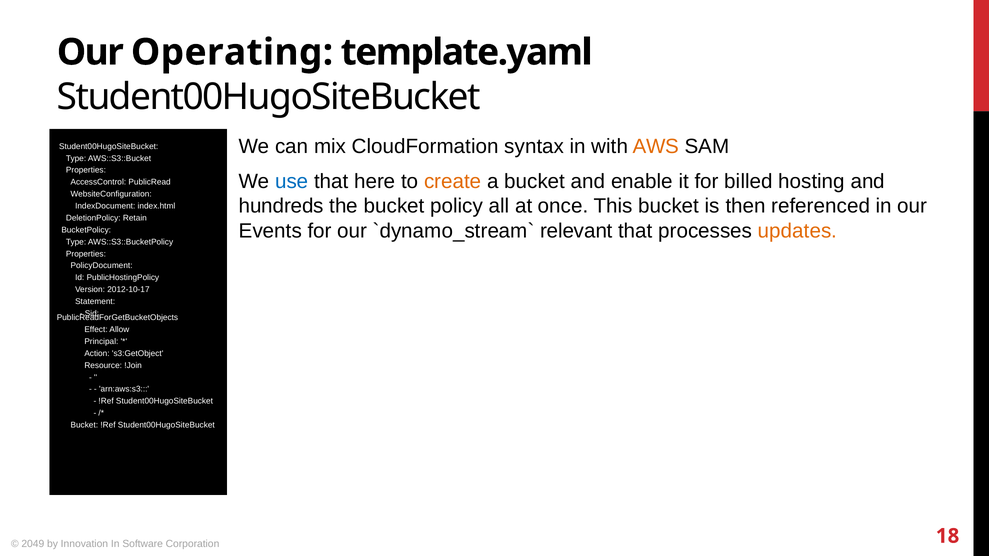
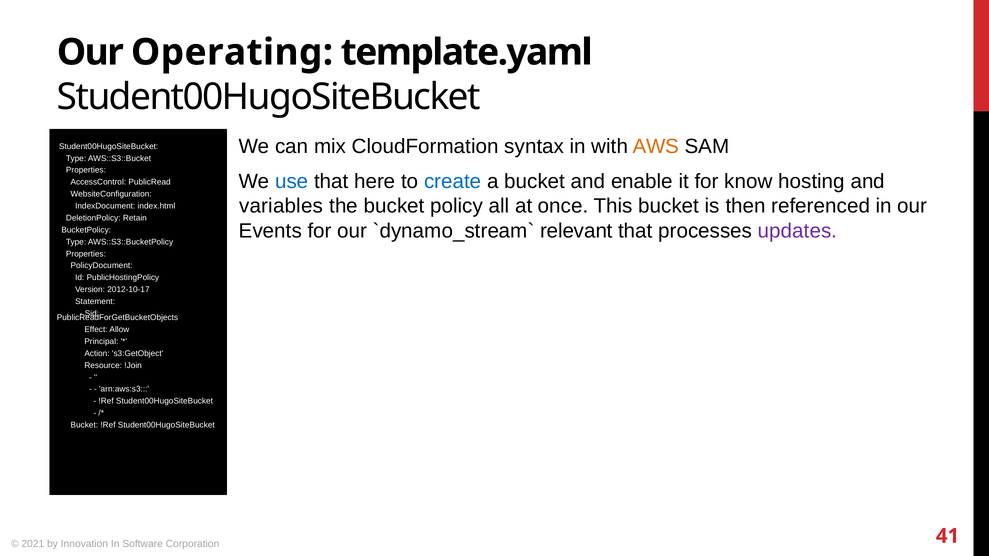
create colour: orange -> blue (453, 182)
billed: billed -> know (749, 182)
hundreds: hundreds -> variables (281, 206)
updates colour: orange -> purple (798, 231)
2049: 2049 -> 2021 (33, 544)
18: 18 -> 41 (948, 536)
